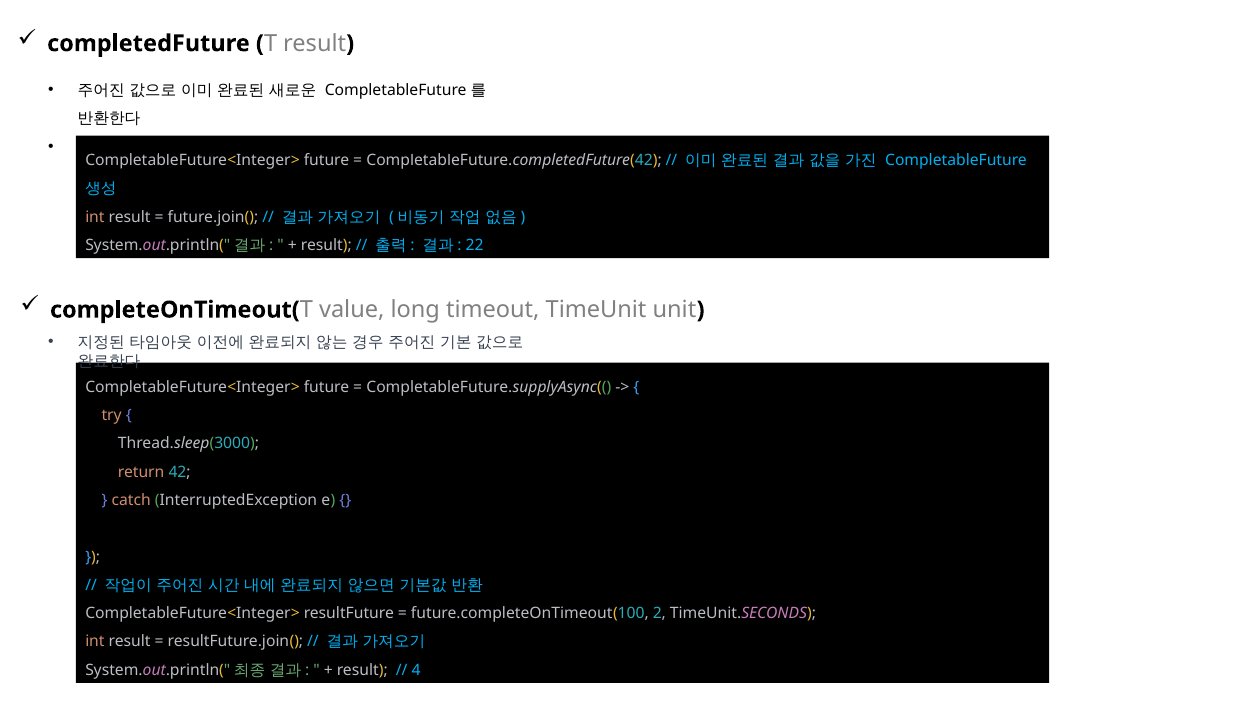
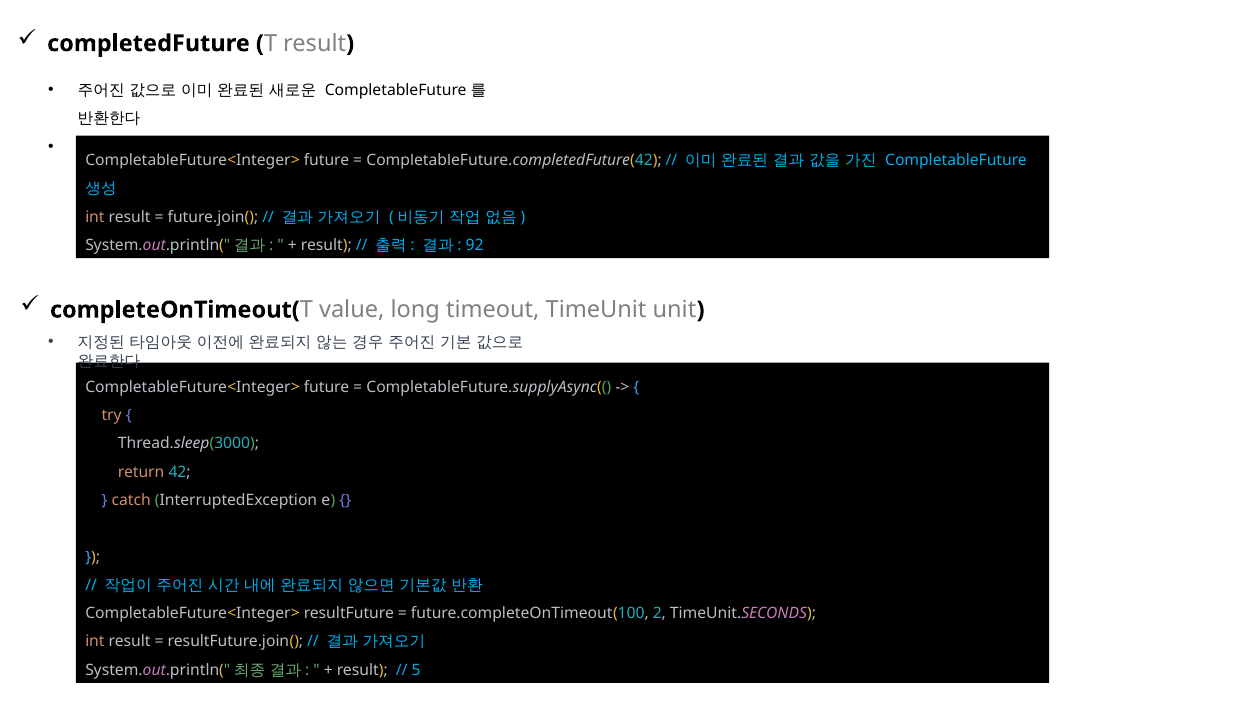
22: 22 -> 92 (475, 245)
4: 4 -> 5 (416, 670)
